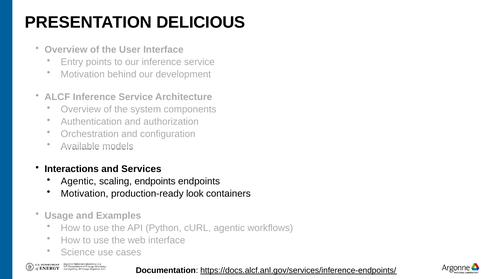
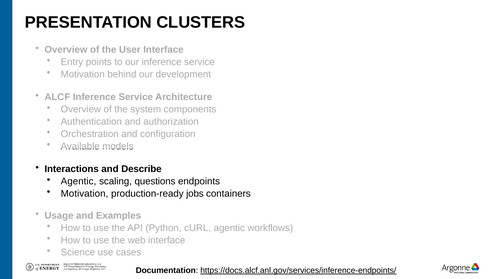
DELICIOUS: DELICIOUS -> CLUSTERS (201, 22)
Services: Services -> Describe (141, 169)
scaling endpoints: endpoints -> questions (155, 181)
look: look -> jobs (195, 194)
